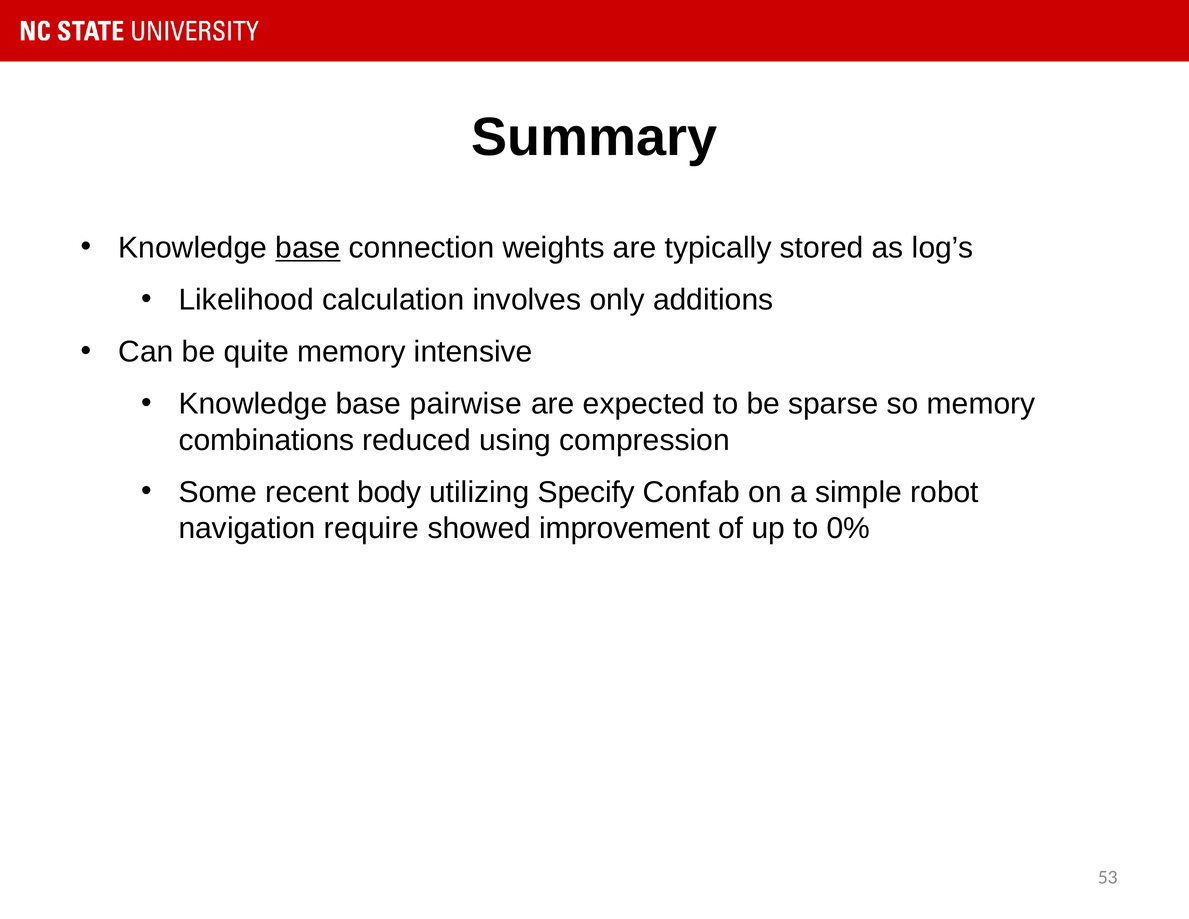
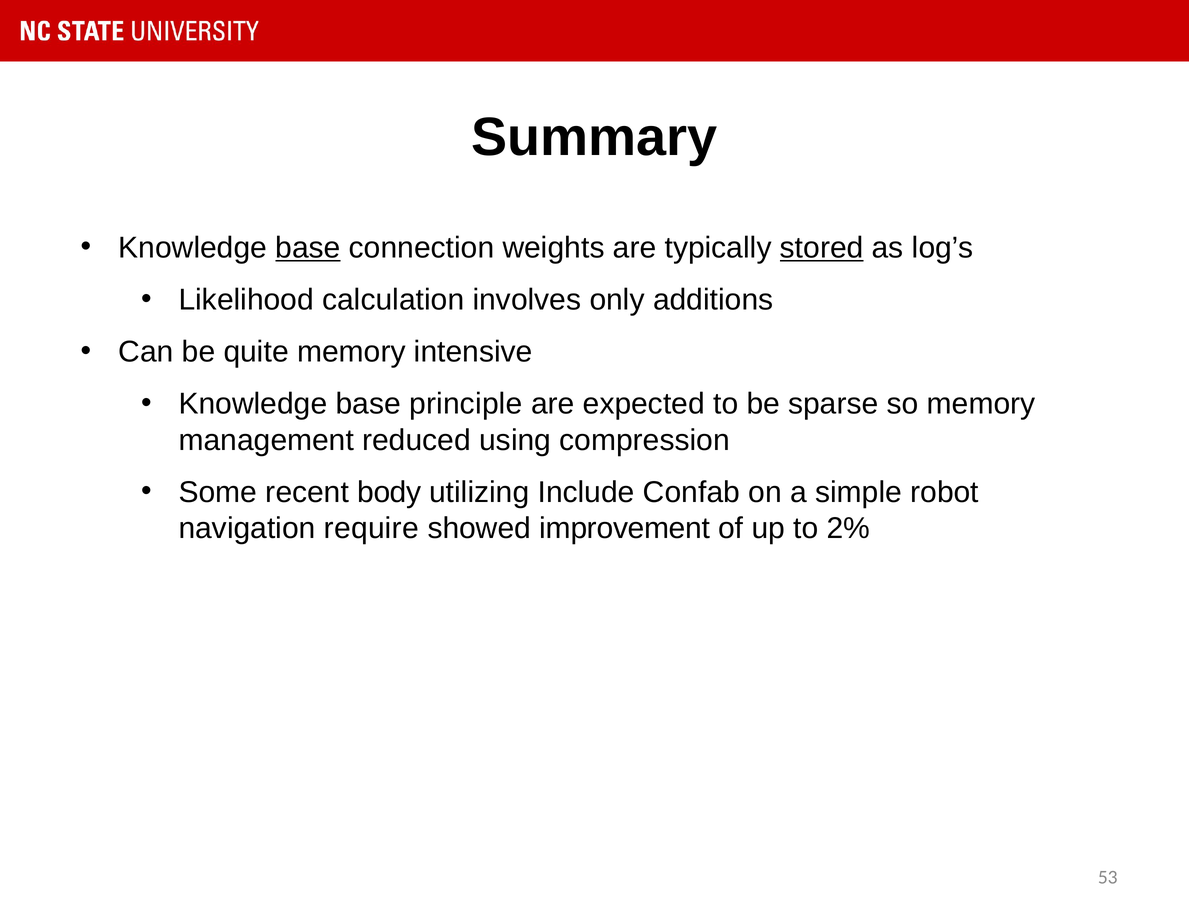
stored underline: none -> present (822, 248)
pairwise: pairwise -> principle (466, 404)
combinations: combinations -> management (266, 440)
Specify: Specify -> Include (586, 492)
0%: 0% -> 2% (848, 528)
